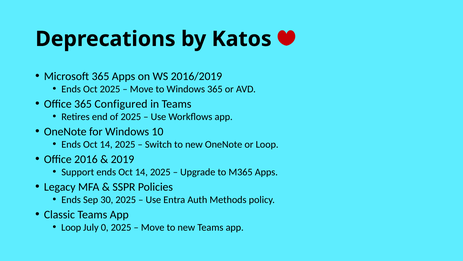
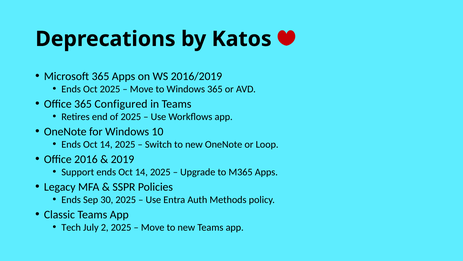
Loop: Loop -> Tech (71, 227)
0: 0 -> 2 (105, 227)
